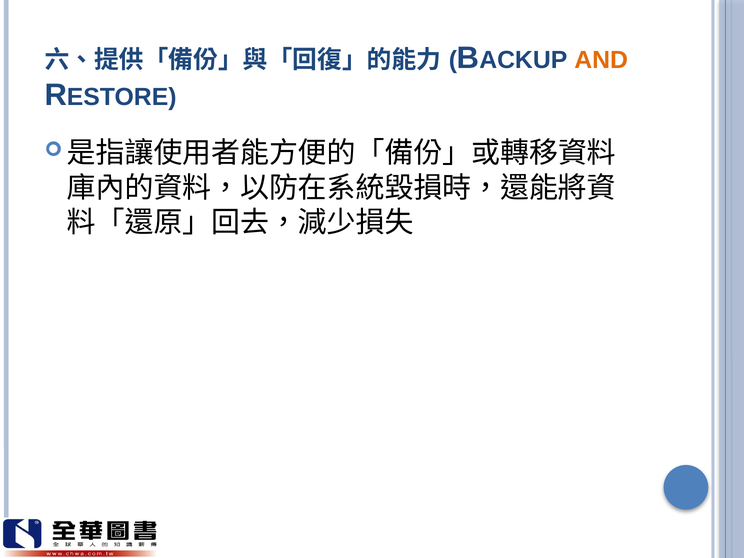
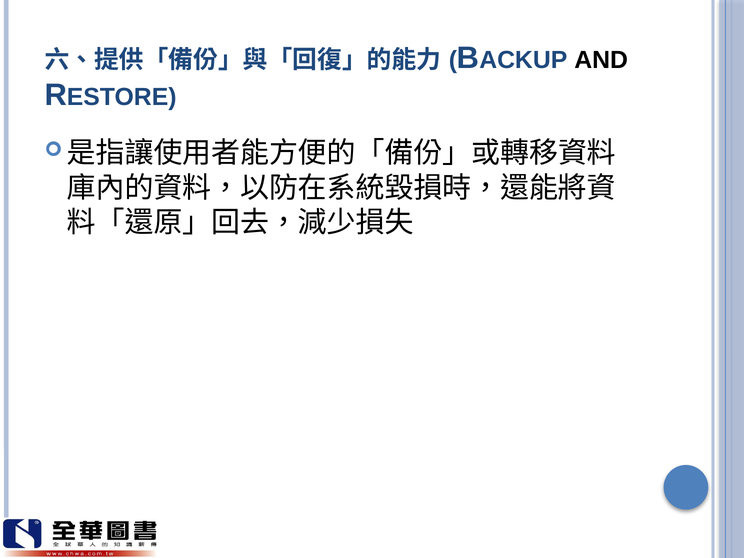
AND colour: orange -> black (601, 60)
